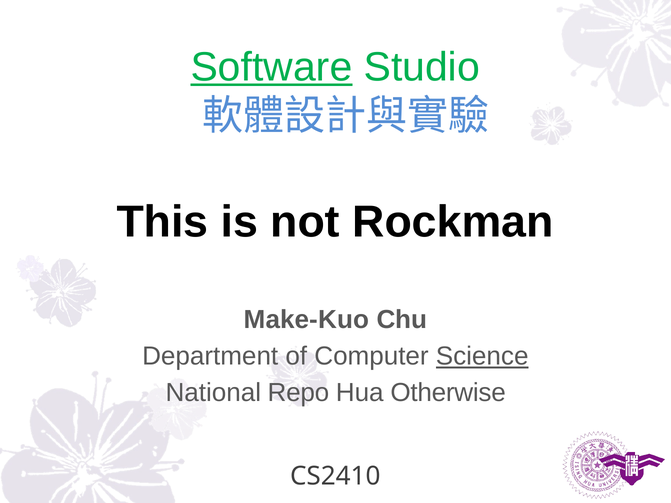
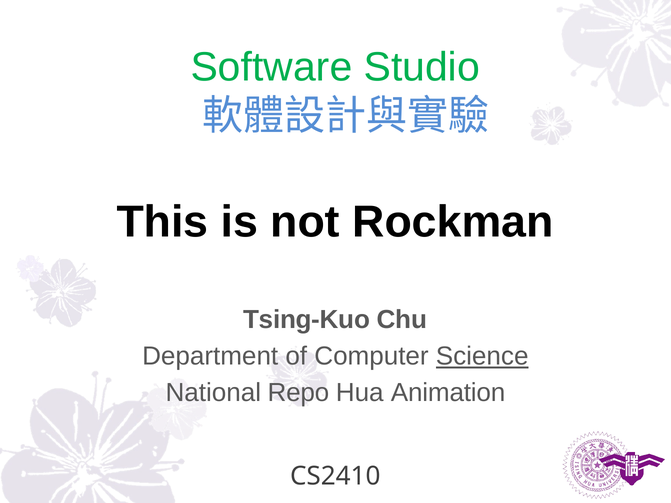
Software underline: present -> none (271, 67)
Make-Kuo: Make-Kuo -> Tsing-Kuo (307, 320)
Otherwise: Otherwise -> Animation (448, 393)
